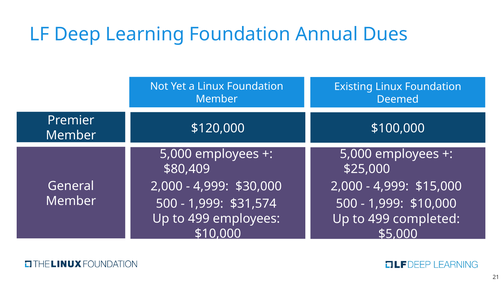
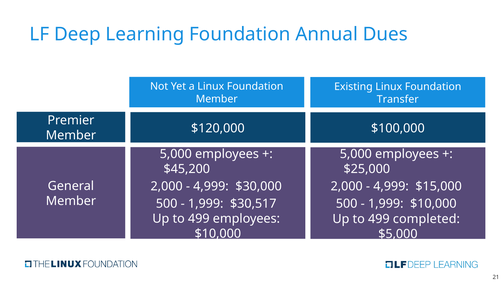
Deemed: Deemed -> Transfer (398, 99)
$80,409: $80,409 -> $45,200 (187, 169)
$31,574: $31,574 -> $30,517 (253, 204)
